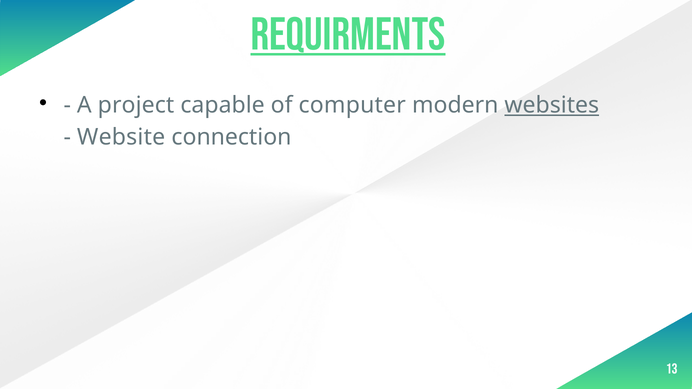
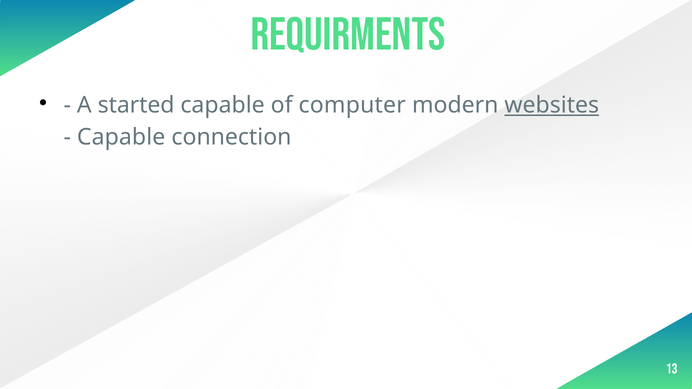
Requirments underline: present -> none (348, 35)
project: project -> started (136, 105)
Website: Website -> Capable (121, 137)
